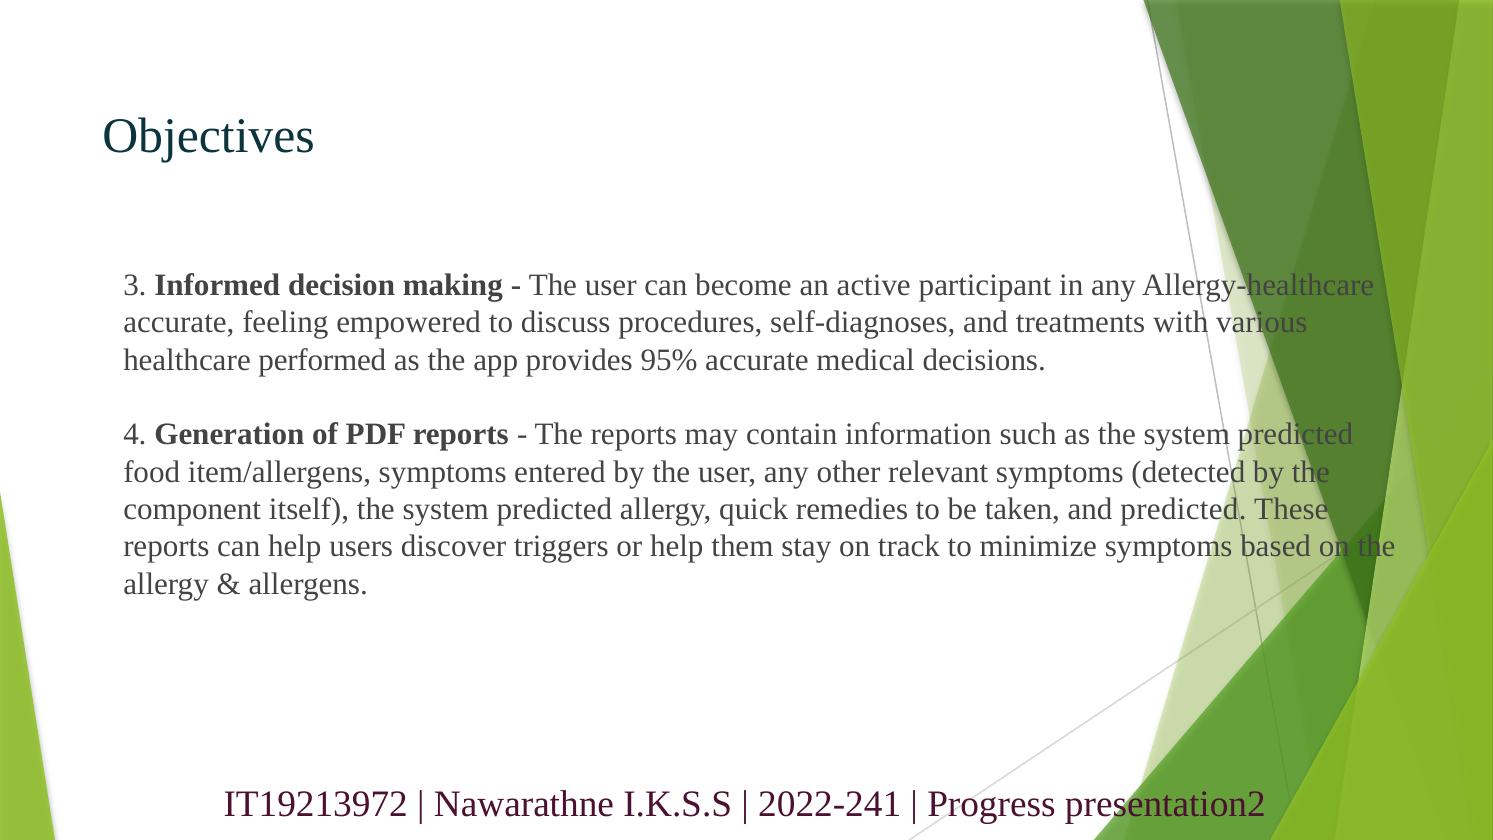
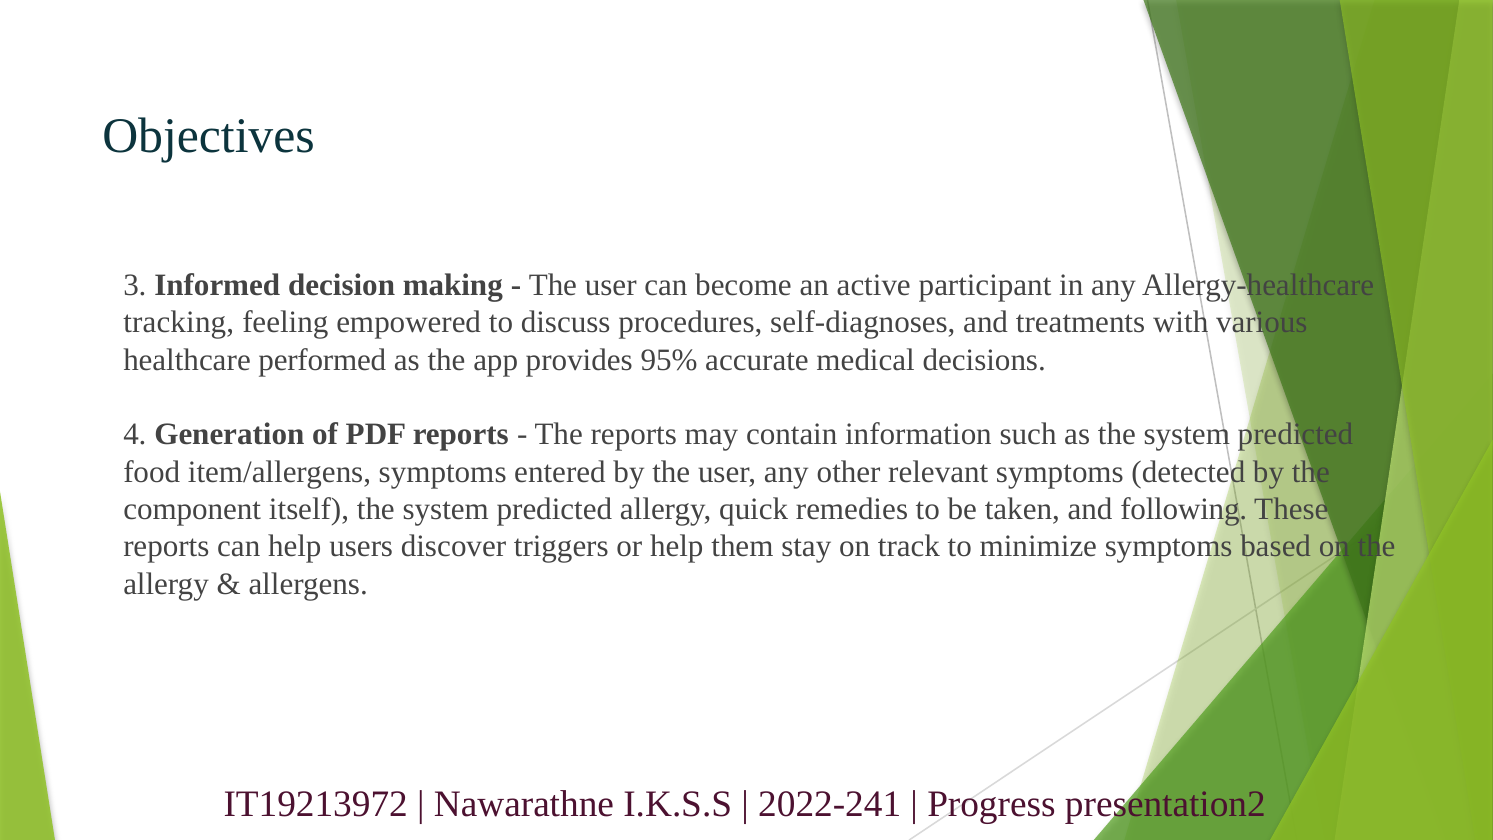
accurate: accurate -> tracking (179, 323)
and predicted: predicted -> following (1184, 509)
